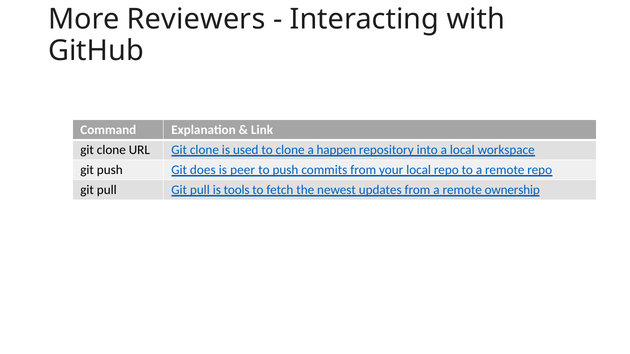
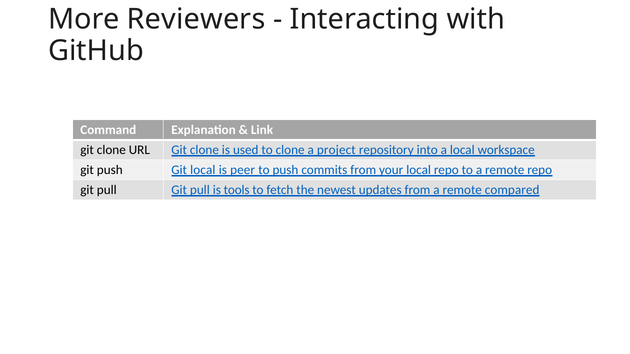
happen: happen -> project (336, 150)
Git does: does -> local (203, 170)
ownership: ownership -> compared (512, 190)
